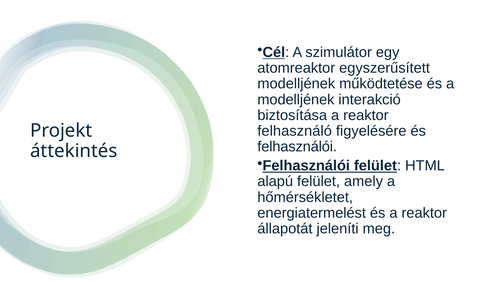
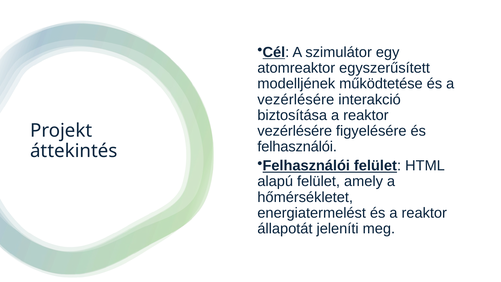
modelljének: modelljének -> vezérlésére (296, 99)
felhasználó: felhasználó -> vezérlésére (295, 131)
